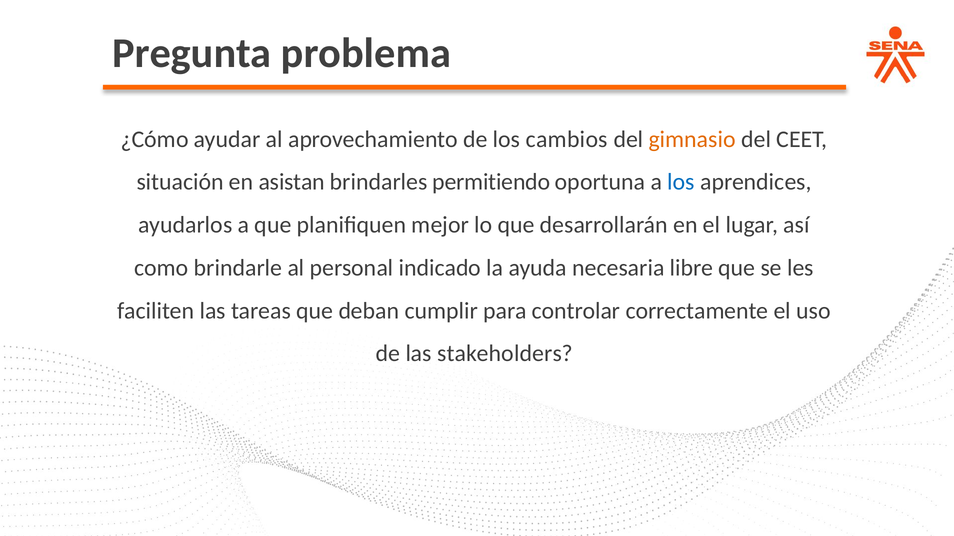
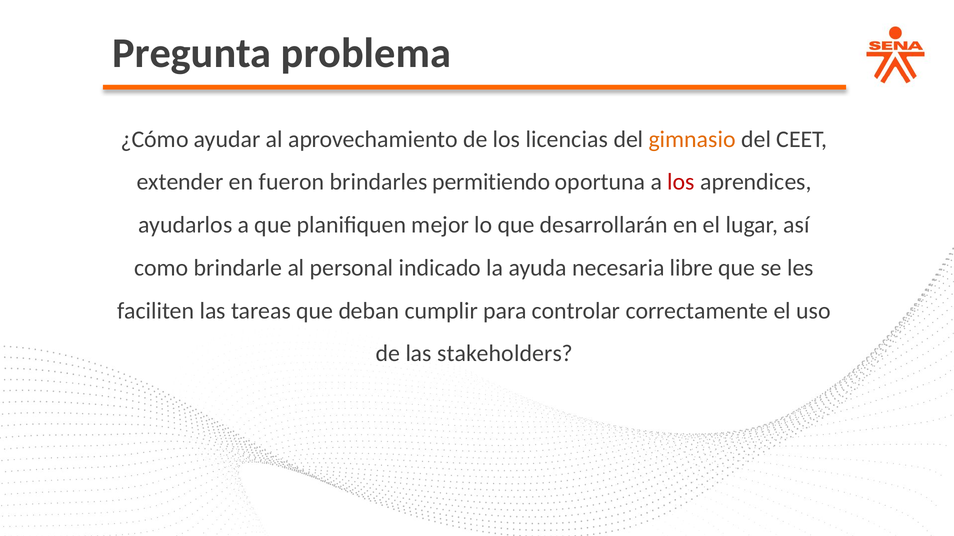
cambios: cambios -> licencias (567, 139)
situación: situación -> extender (180, 182)
asistan: asistan -> fueron (292, 182)
los colour: blue -> red (681, 182)
